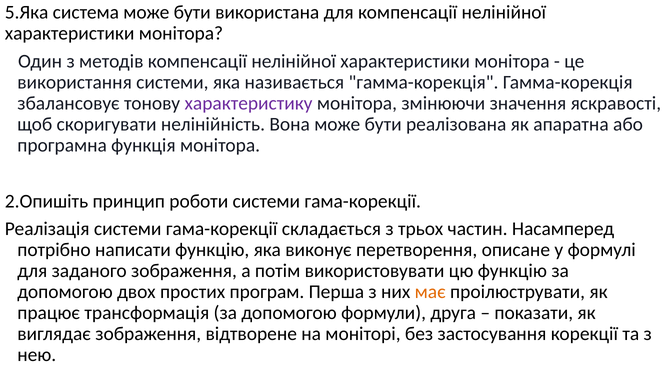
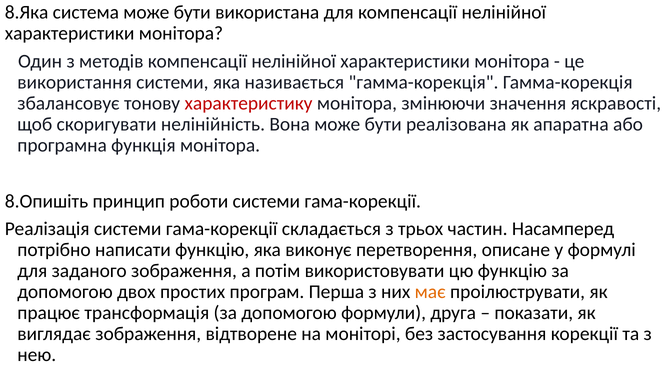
5.Яка: 5.Яка -> 8.Яка (27, 13)
характеристику colour: purple -> red (249, 103)
2.Опишіть: 2.Опишіть -> 8.Опишіть (47, 201)
